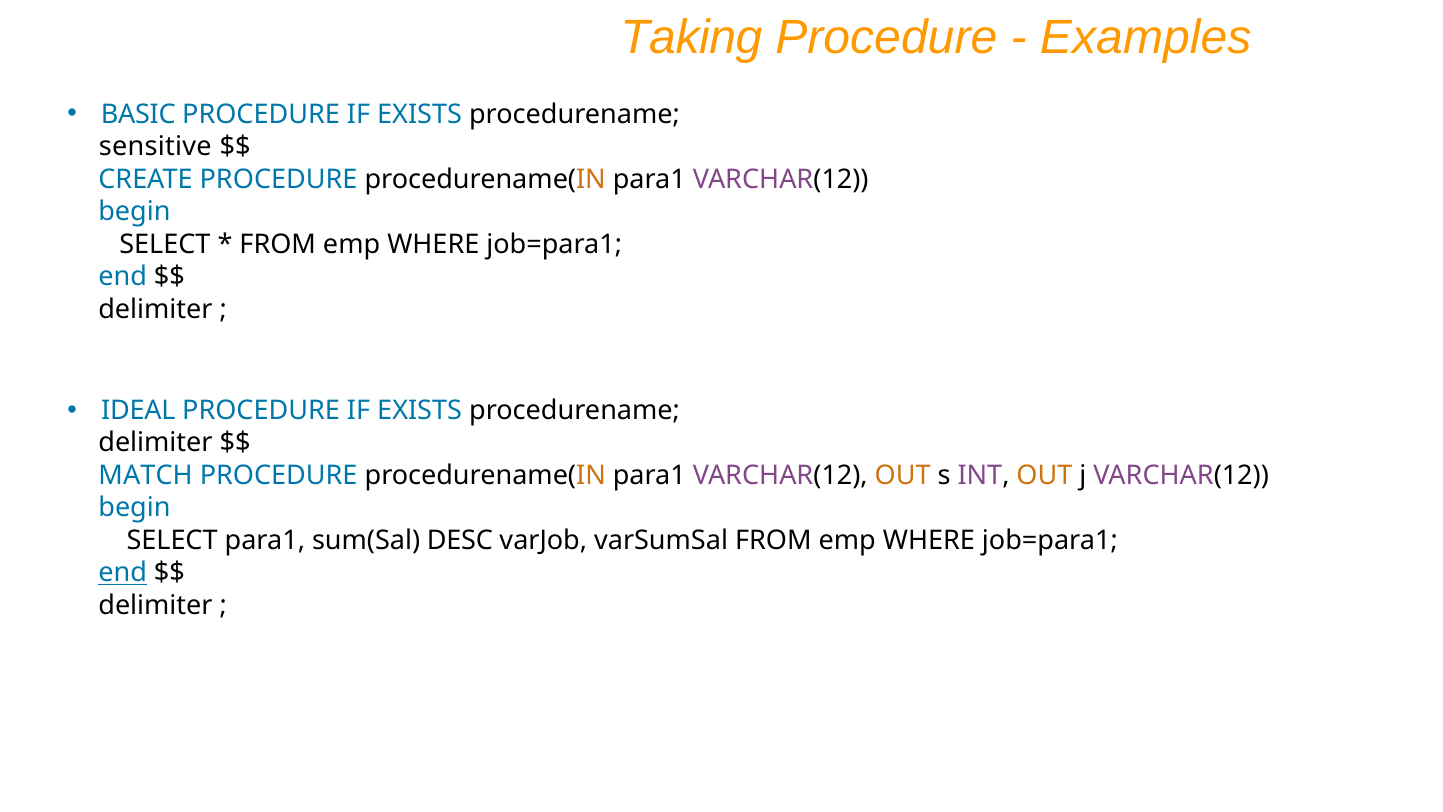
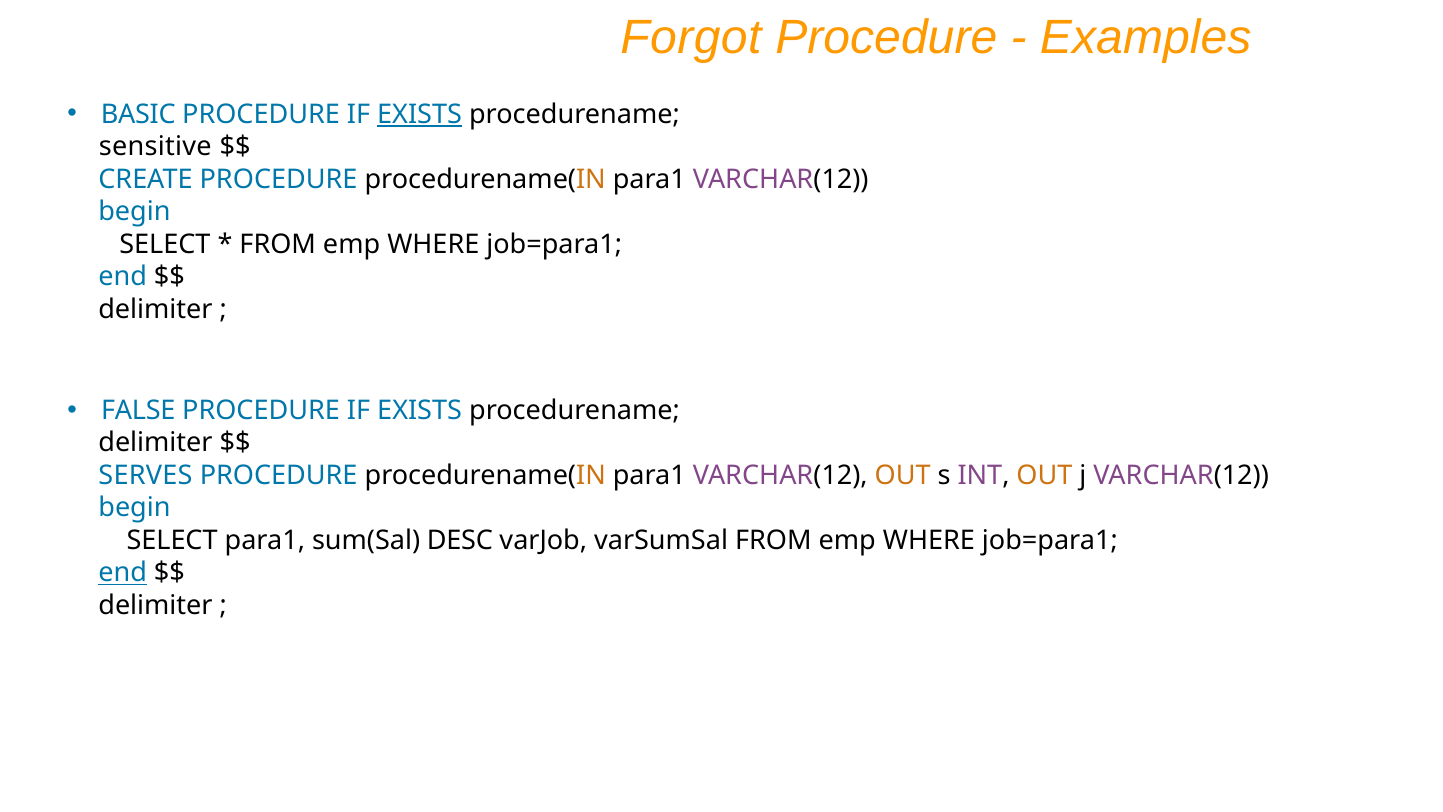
Taking: Taking -> Forgot (691, 38)
EXISTS underline: none -> present (420, 114)
IDEAL: IDEAL -> FALSE (138, 410)
MATCH: MATCH -> SERVES (145, 475)
